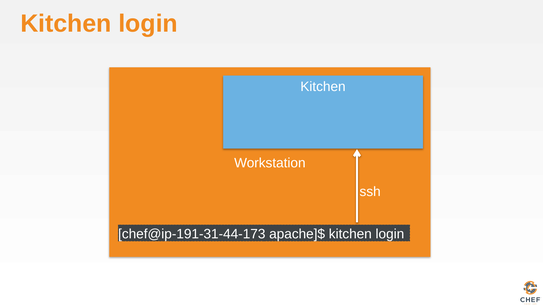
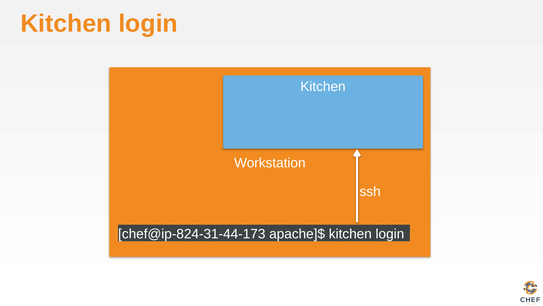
chef@ip-191-31-44-173: chef@ip-191-31-44-173 -> chef@ip-824-31-44-173 (192, 233)
